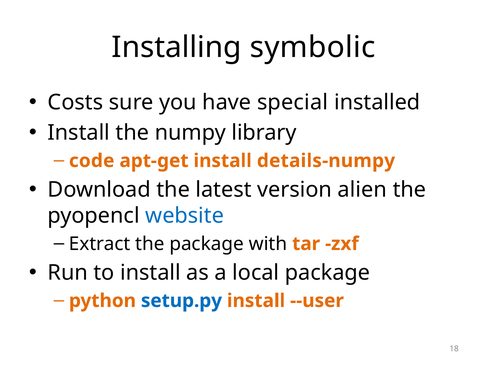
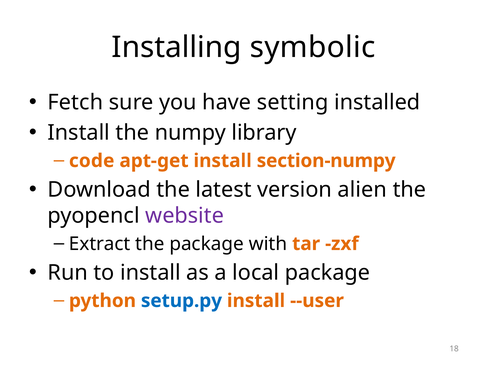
Costs: Costs -> Fetch (75, 102)
special: special -> setting (293, 102)
details-numpy: details-numpy -> section-numpy (326, 161)
website colour: blue -> purple (185, 216)
